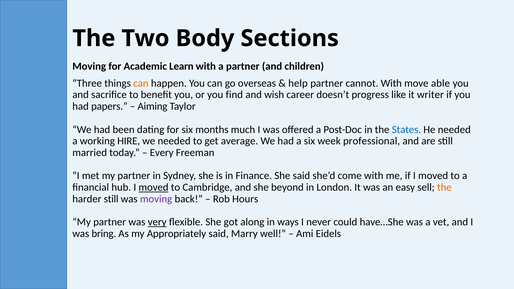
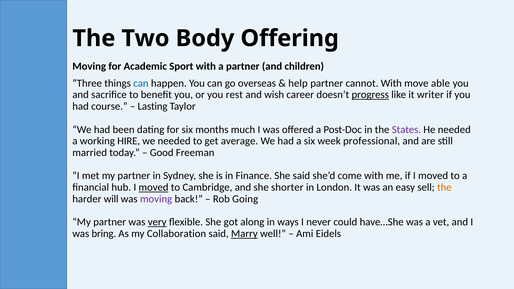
Sections: Sections -> Offering (290, 38)
Learn: Learn -> Sport (181, 66)
can colour: orange -> blue (141, 83)
find: find -> rest (234, 95)
progress underline: none -> present (370, 95)
papers: papers -> course (109, 106)
Aiming: Aiming -> Lasting (153, 106)
States colour: blue -> purple (406, 130)
Every: Every -> Good (162, 153)
beyond: beyond -> shorter (287, 187)
harder still: still -> will (111, 199)
Hours: Hours -> Going (245, 199)
Appropriately: Appropriately -> Collaboration (176, 234)
Marry underline: none -> present (244, 234)
